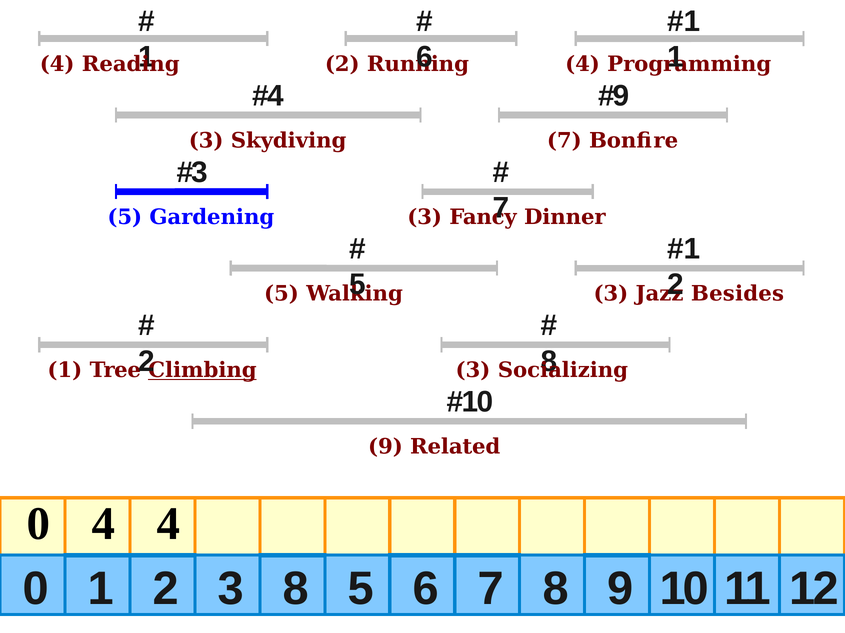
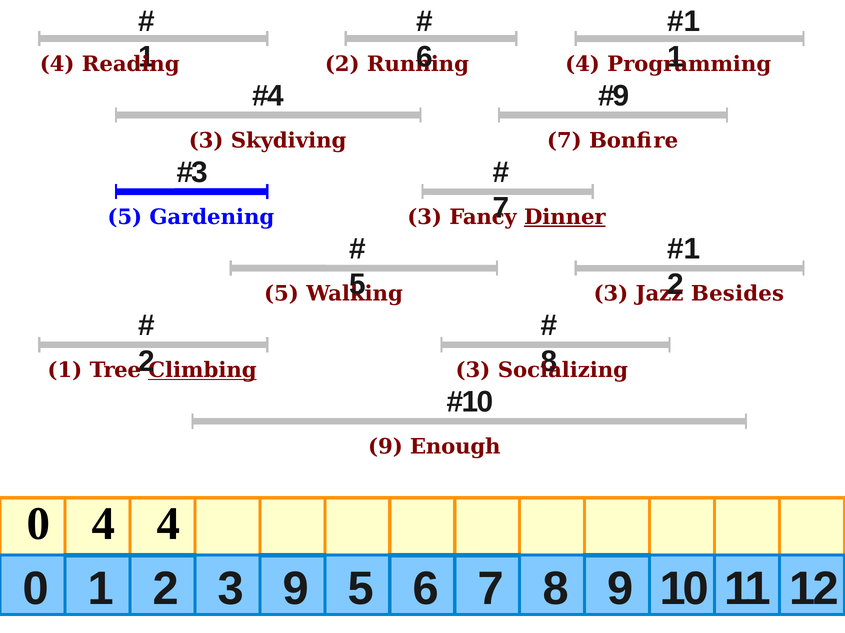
Dinner underline: none -> present (565, 217)
Related: Related -> Enough (455, 447)
3 8: 8 -> 9 (296, 590)
